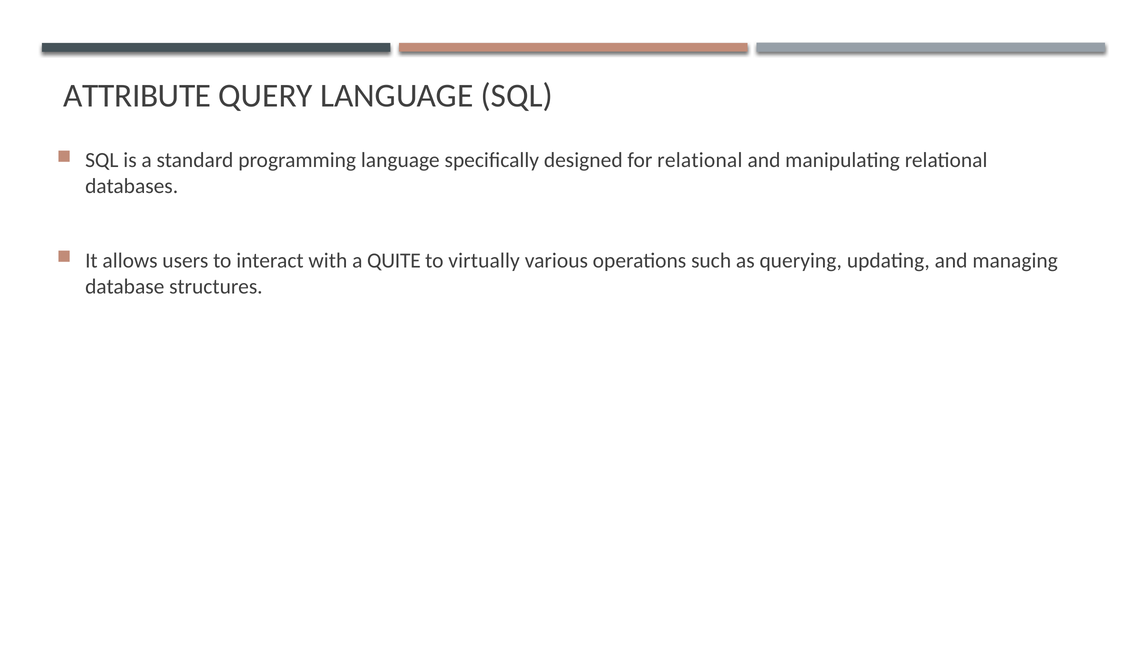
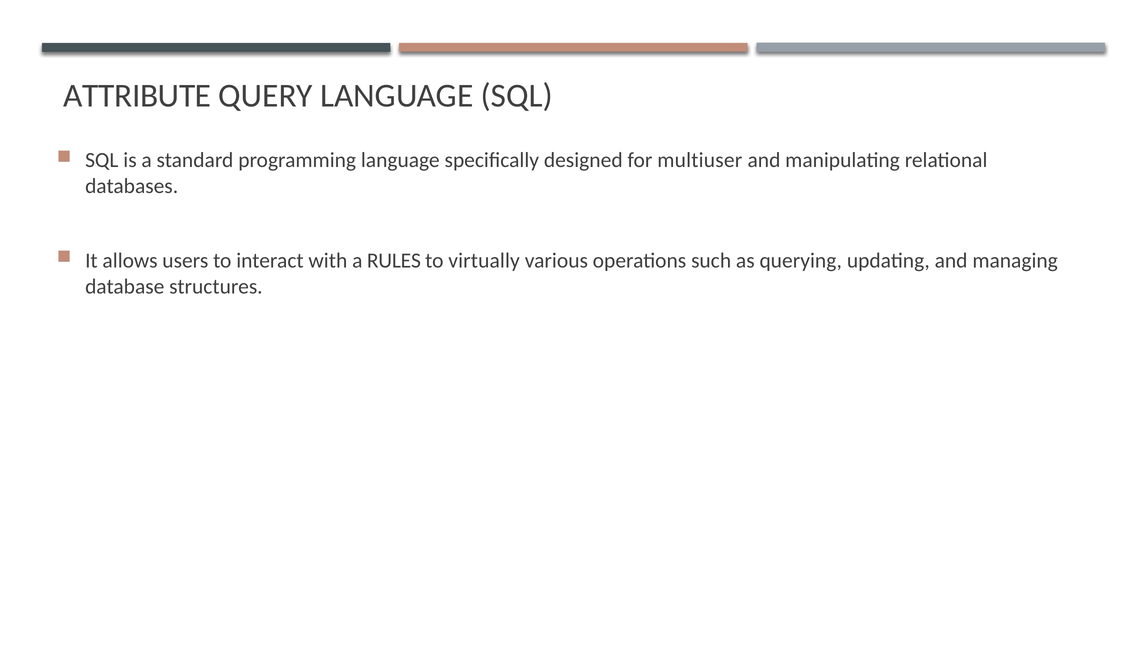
for relational: relational -> multiuser (700, 160)
QUITE: QUITE -> RULES (394, 261)
